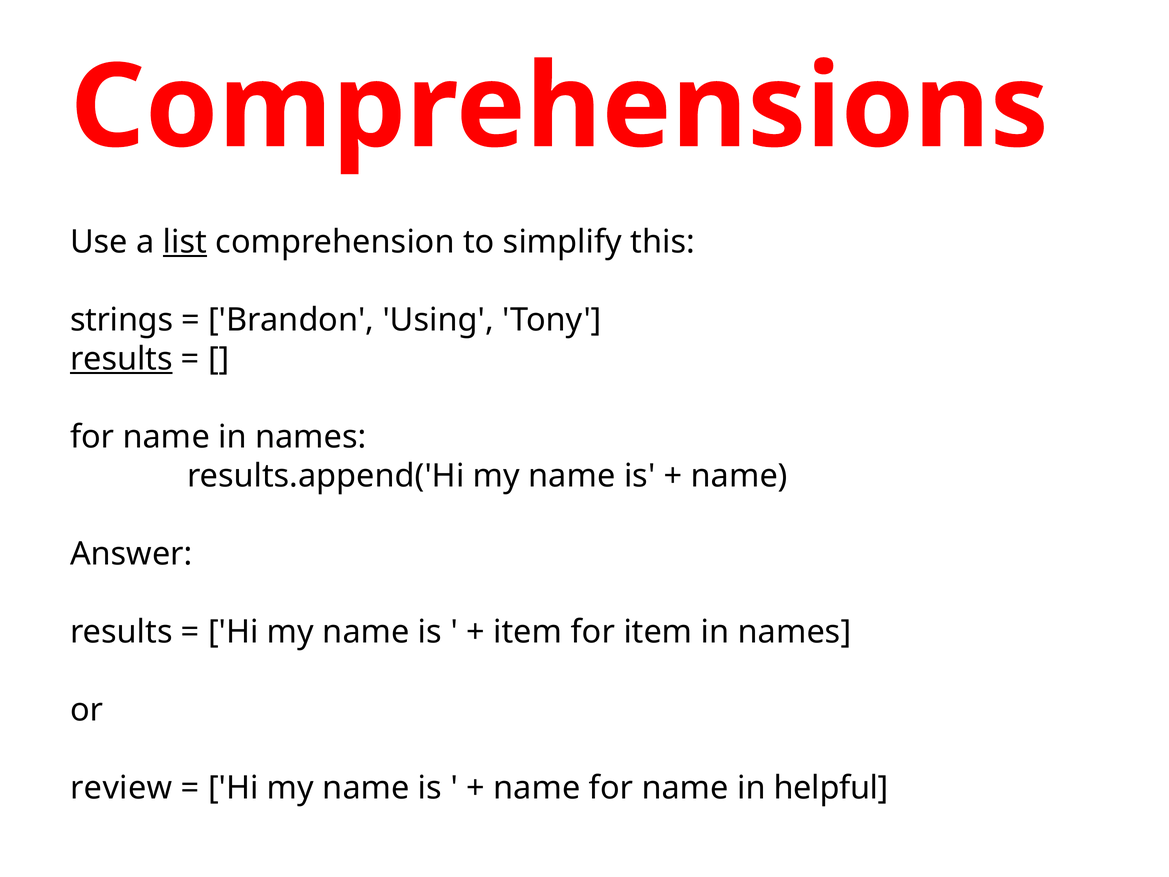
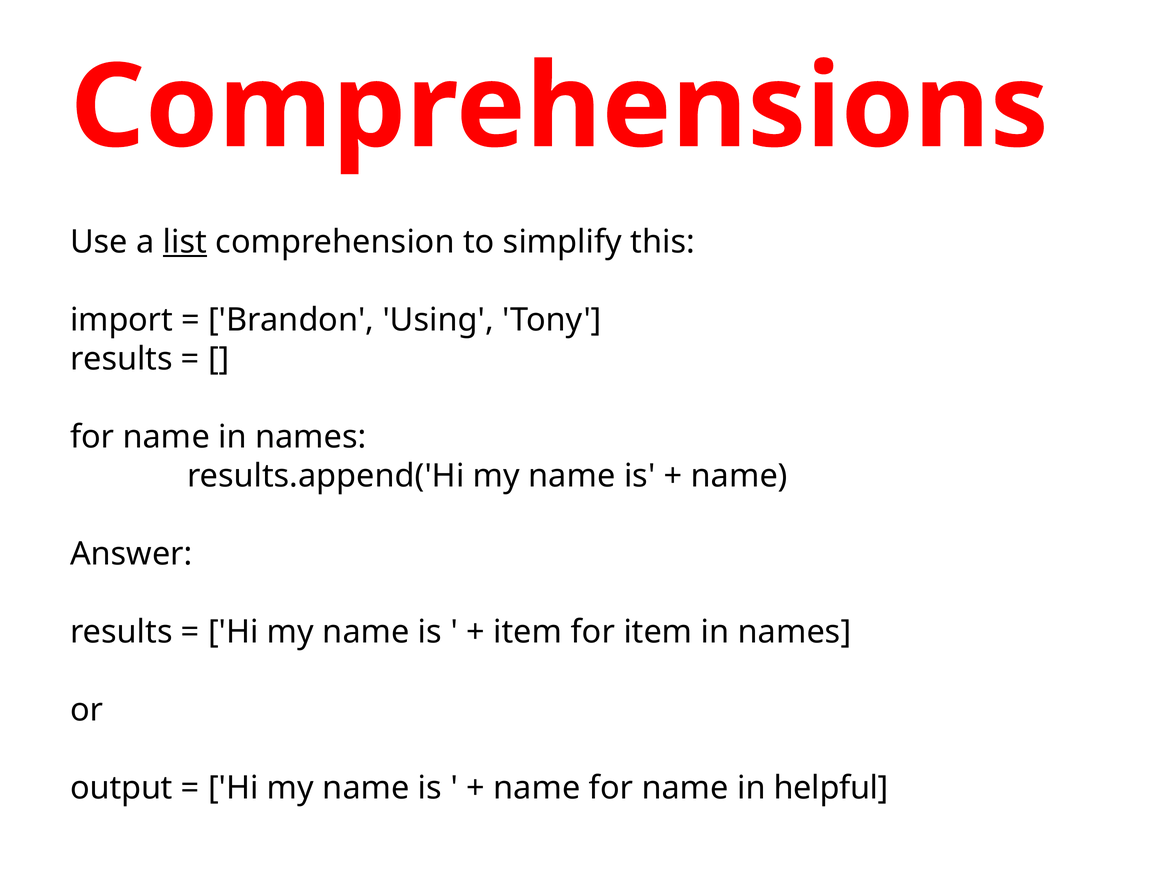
strings: strings -> import (122, 320)
results underline: present -> none (121, 359)
review: review -> output (121, 788)
